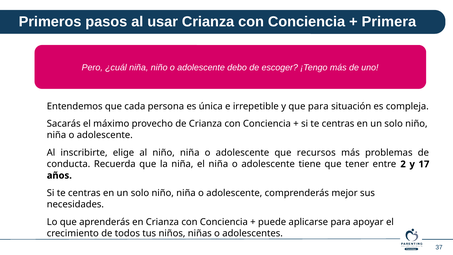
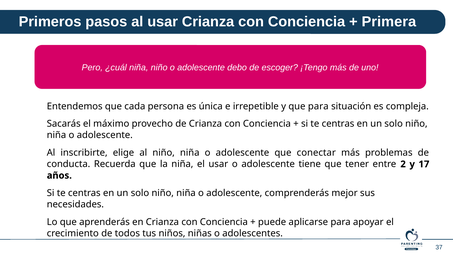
recursos: recursos -> conectar (316, 153)
el niña: niña -> usar (218, 164)
